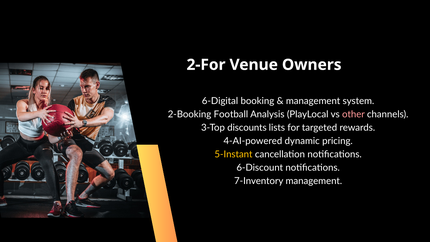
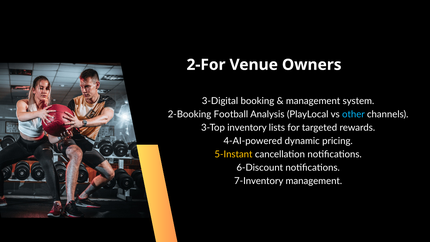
6-Digital: 6-Digital -> 3-Digital (220, 101)
other colour: pink -> light blue (353, 114)
discounts: discounts -> inventory (247, 128)
